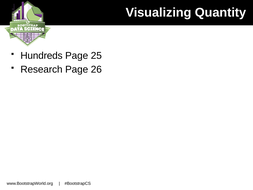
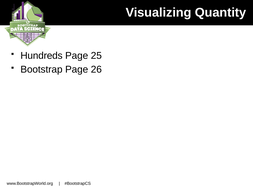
Research: Research -> Bootstrap (41, 69)
